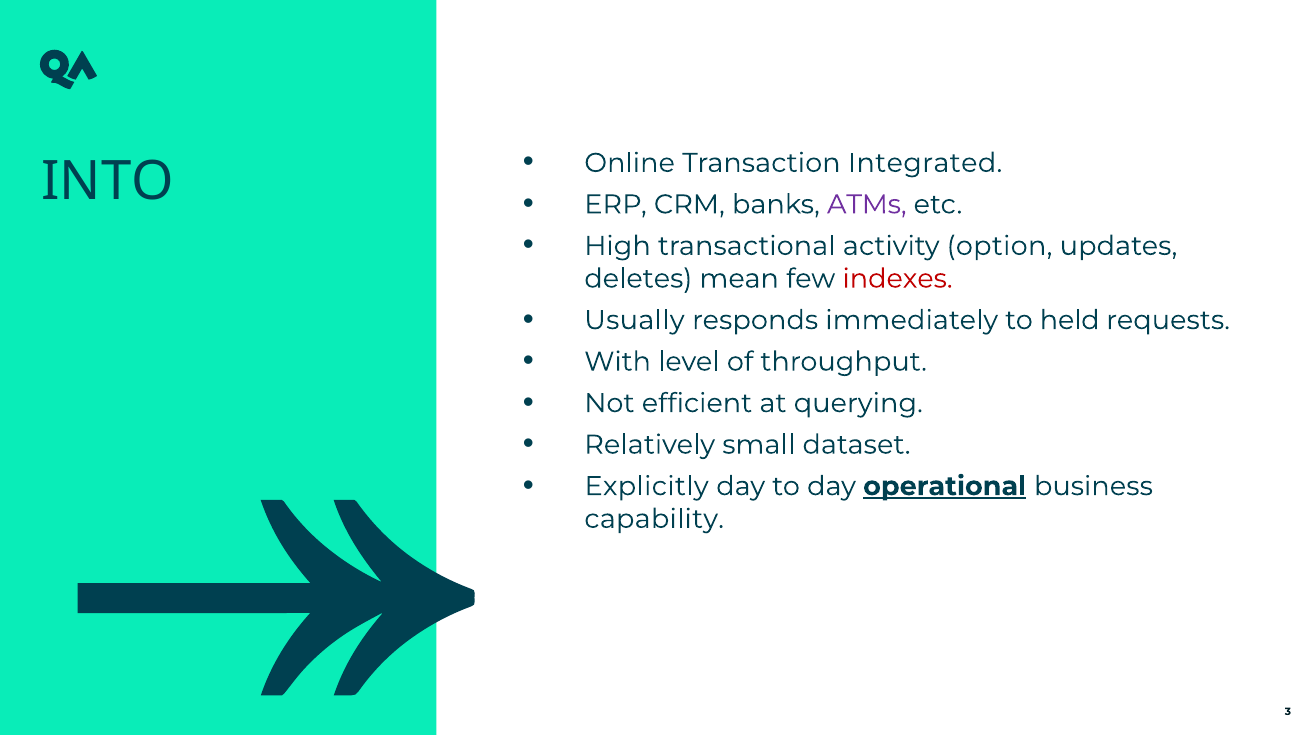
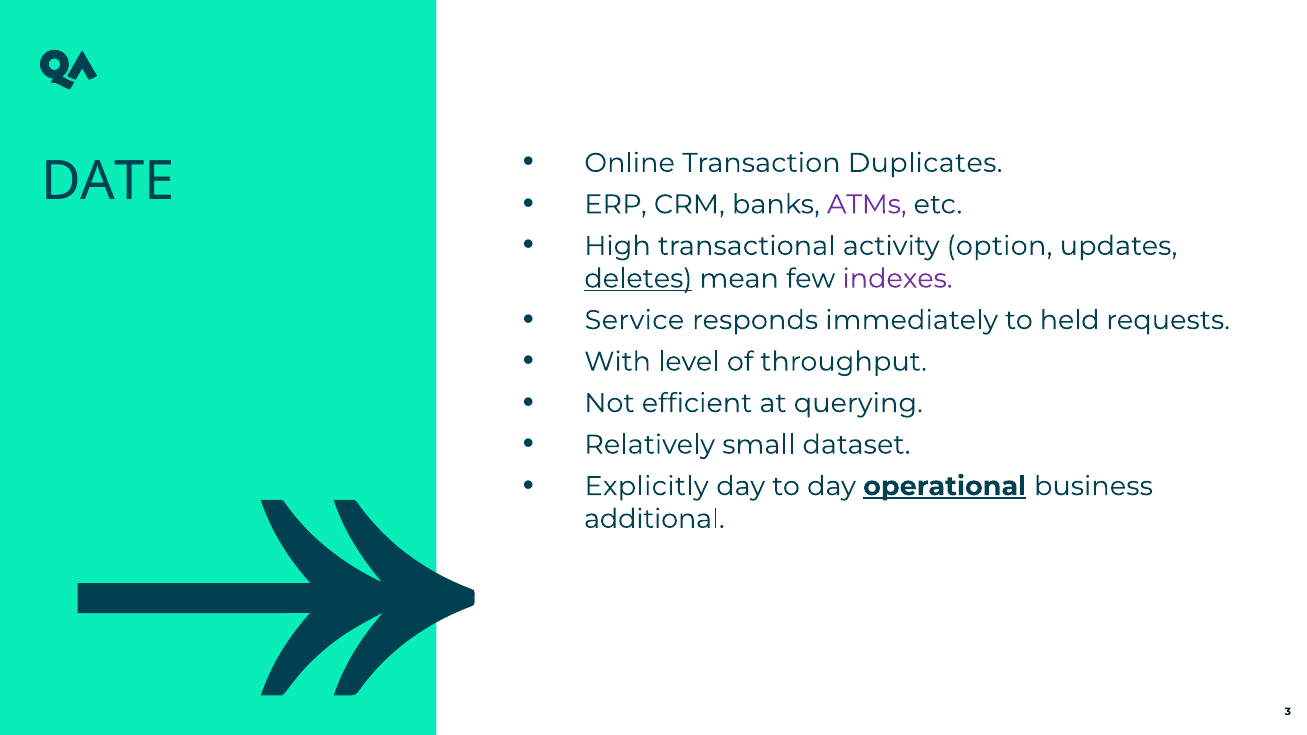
Integrated: Integrated -> Duplicates (925, 163)
INTO: INTO -> DATE (108, 181)
deletes underline: none -> present (638, 279)
indexes colour: red -> purple (898, 279)
Usually: Usually -> Service (634, 320)
capability: capability -> additional (654, 519)
